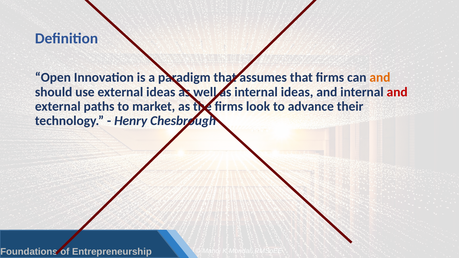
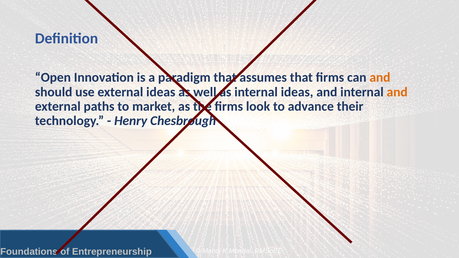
and colour: red -> orange (397, 92)
